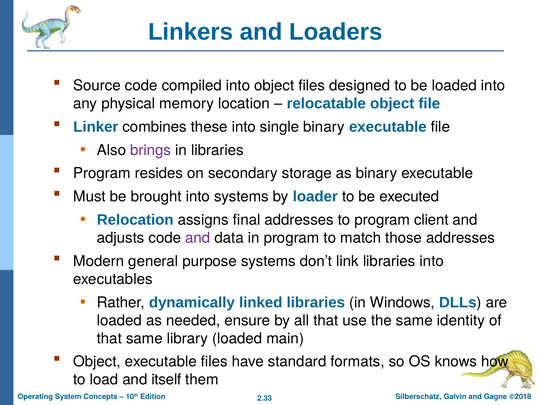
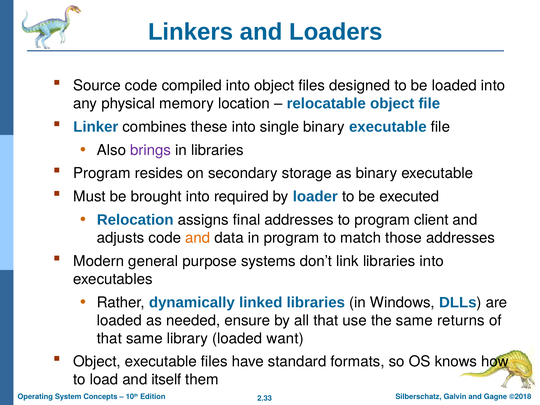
into systems: systems -> required (241, 197)
and colour: purple -> orange (198, 238)
identity: identity -> returns (461, 320)
main: main -> want (285, 338)
